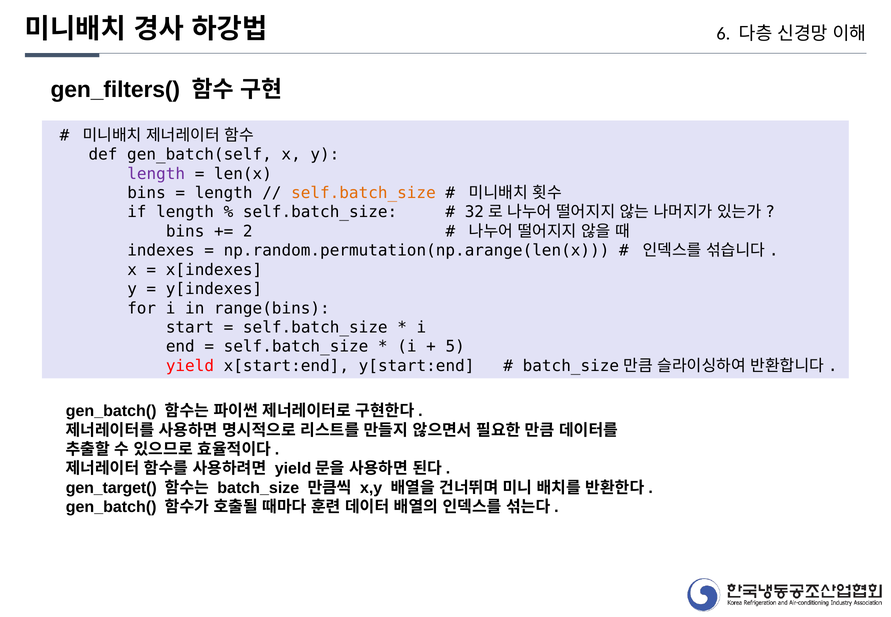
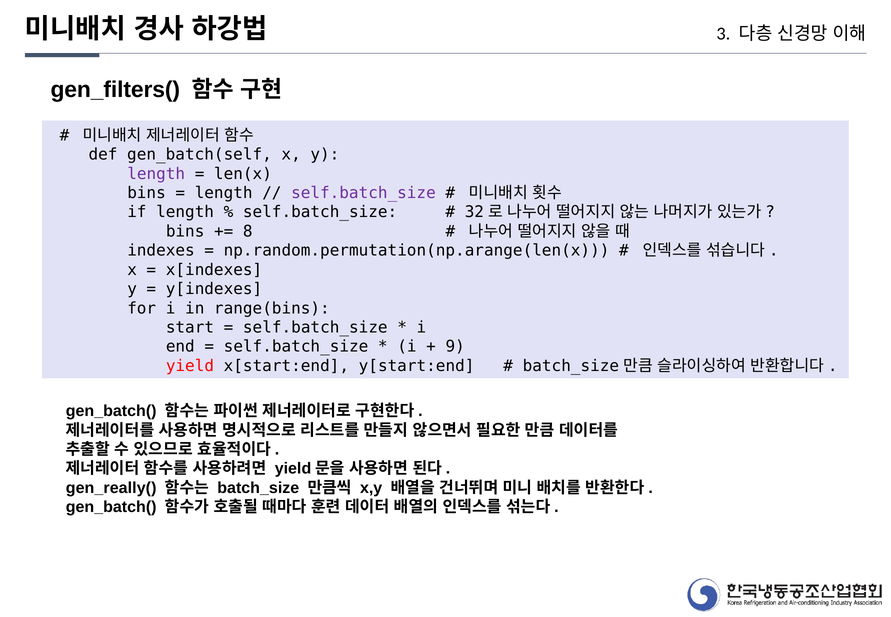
6: 6 -> 3 (723, 34)
self.batch_size colour: orange -> purple (363, 193)
2: 2 -> 8 (248, 231)
5: 5 -> 9 (455, 347)
gen_target(: gen_target( -> gen_really( (111, 488)
